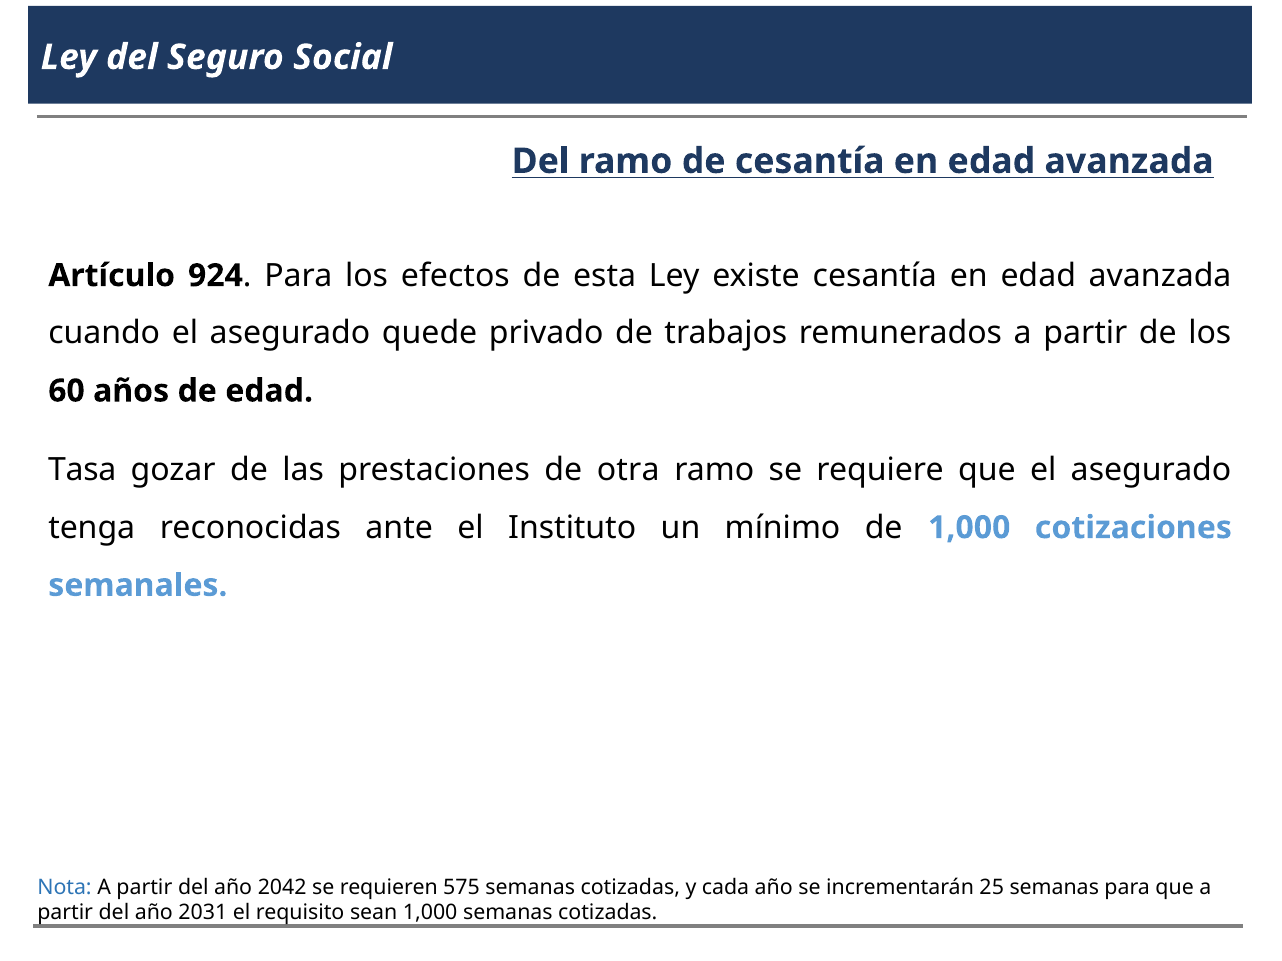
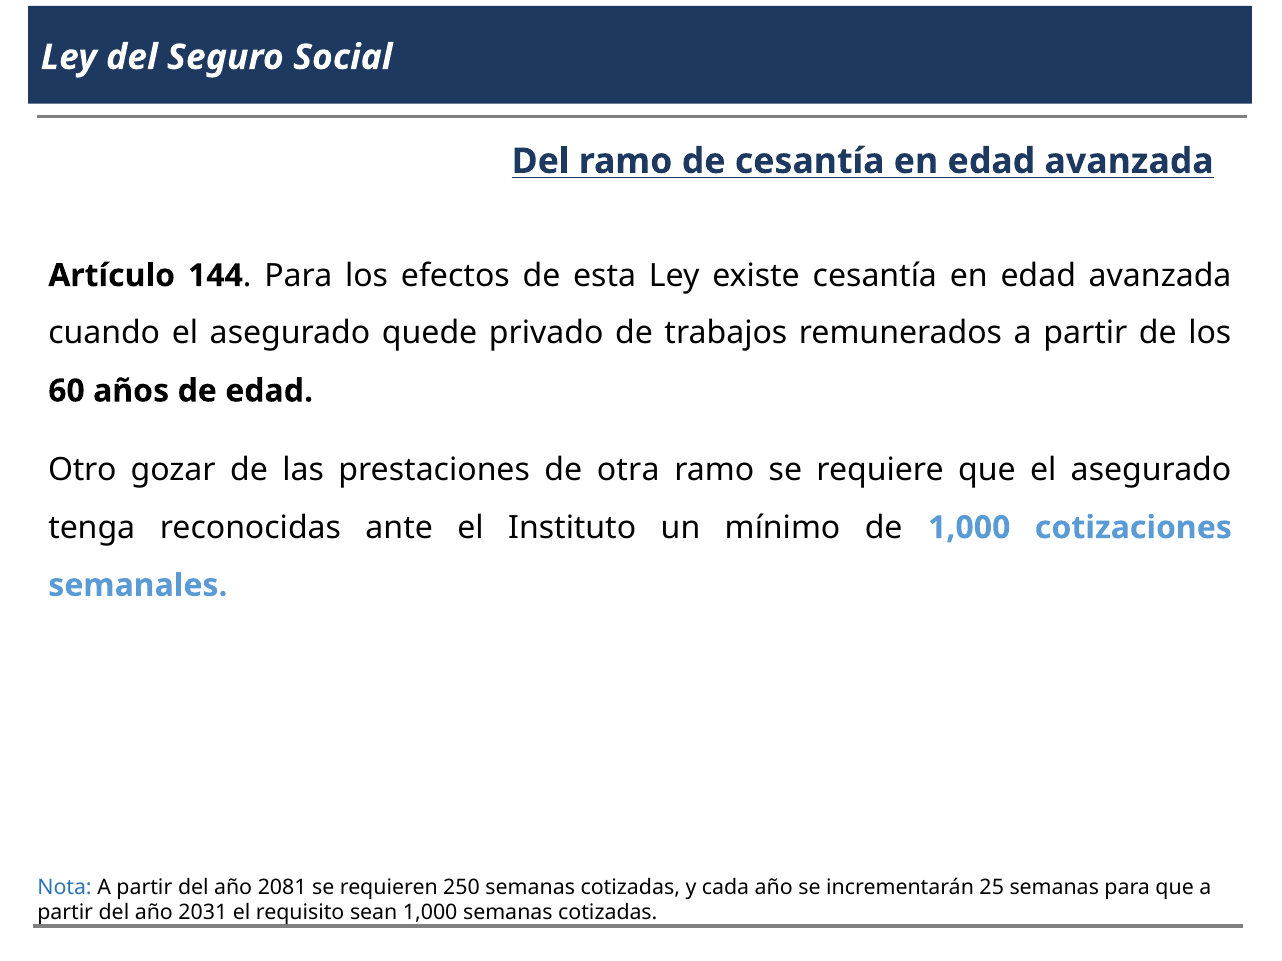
924: 924 -> 144 (215, 276)
Tasa: Tasa -> Otro (82, 470)
2042: 2042 -> 2081 (282, 888)
575: 575 -> 250 (462, 888)
